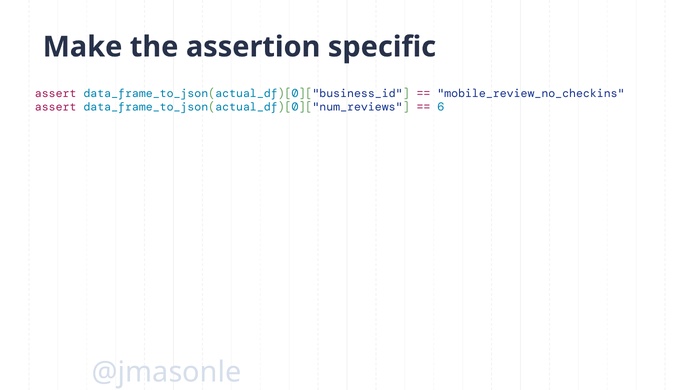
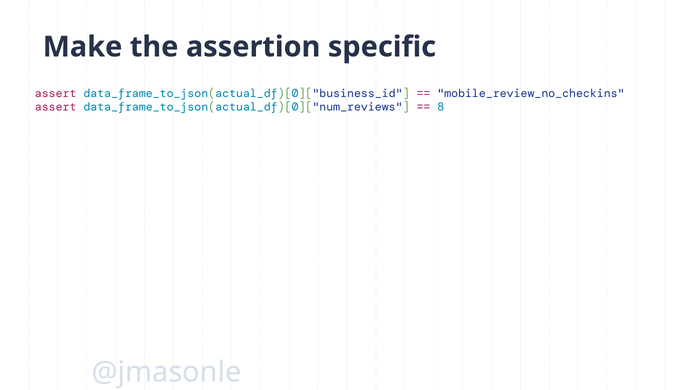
6: 6 -> 8 (441, 107)
